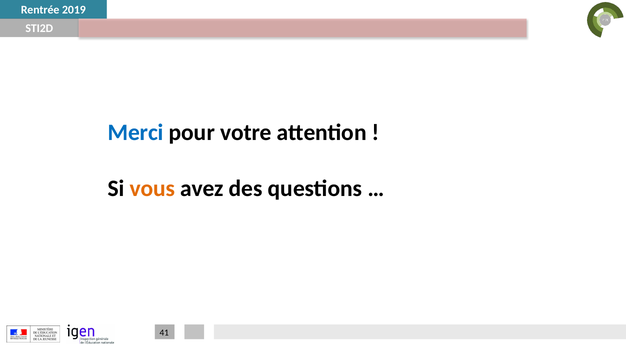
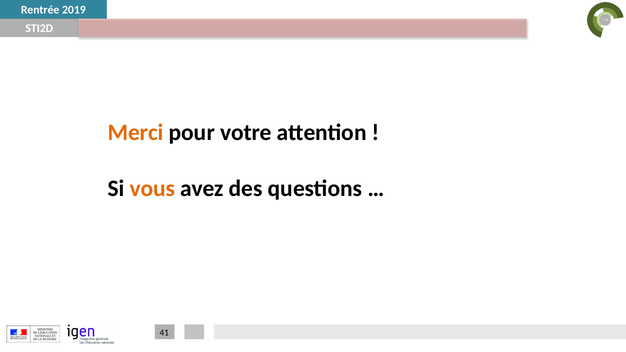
Merci colour: blue -> orange (136, 132)
